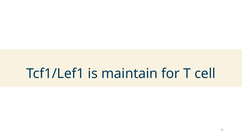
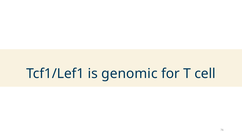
maintain: maintain -> genomic (129, 74)
